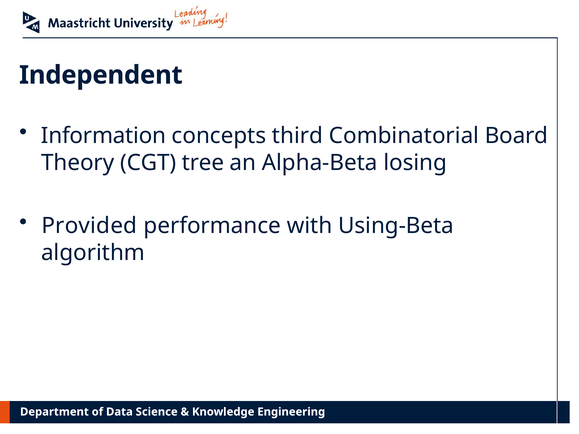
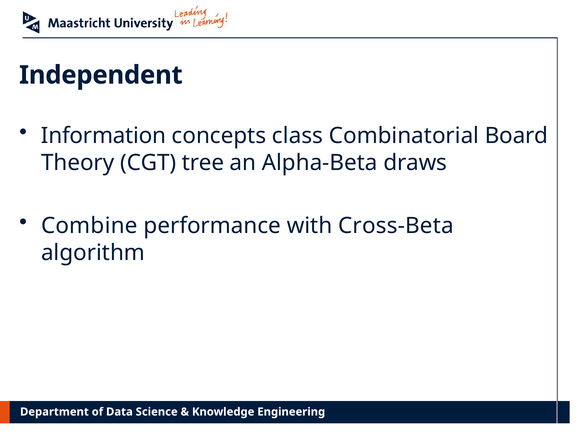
third: third -> class (298, 136)
losing: losing -> draws (415, 163)
Provided: Provided -> Combine (89, 226)
Using-Beta: Using-Beta -> Cross-Beta (396, 226)
